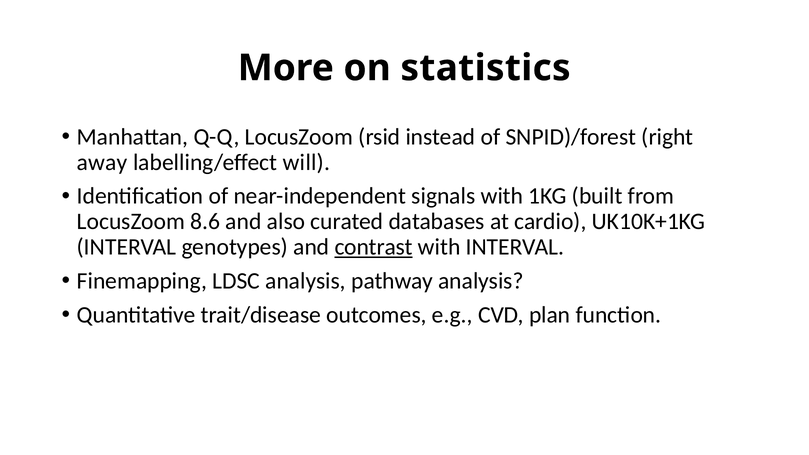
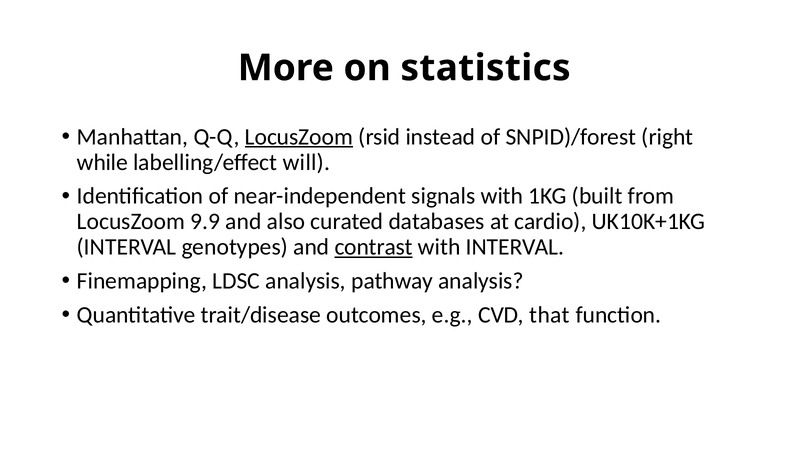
LocusZoom underline: none -> present (299, 137)
away: away -> while (102, 162)
8.6: 8.6 -> 9.9 (205, 222)
plan: plan -> that (549, 315)
